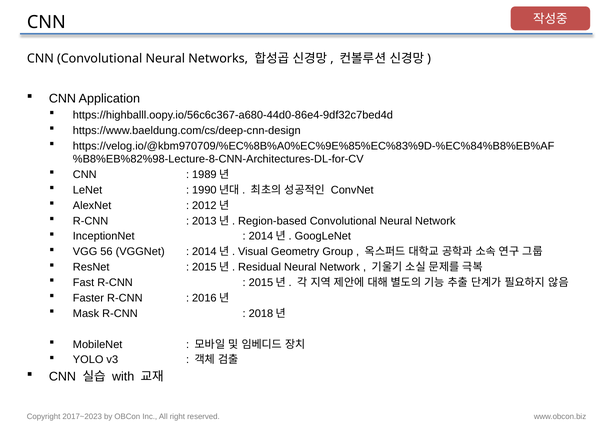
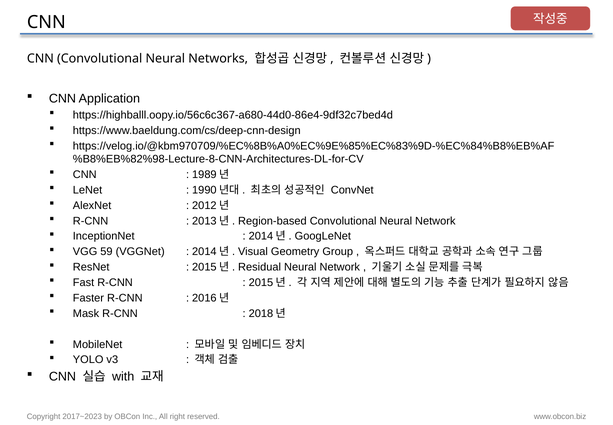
56: 56 -> 59 (106, 251)
